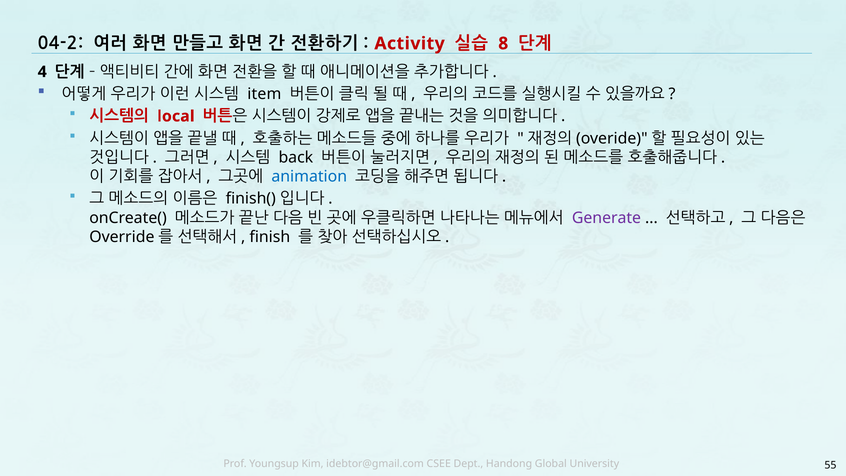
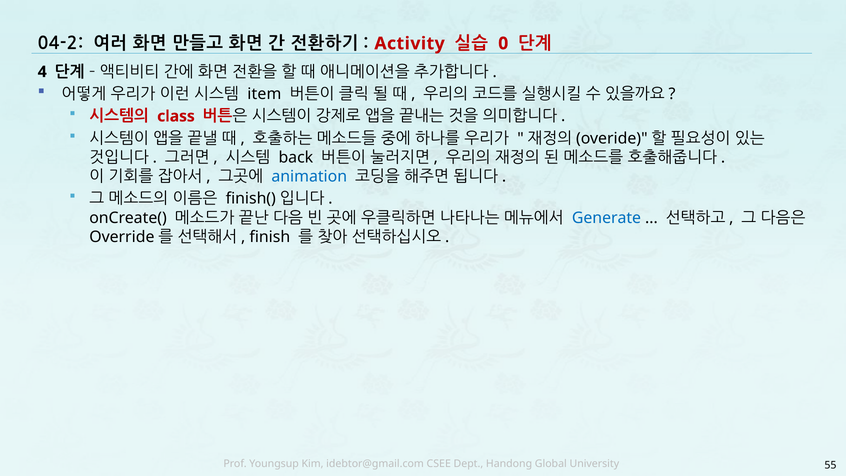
8: 8 -> 0 (503, 43)
local: local -> class (176, 116)
Generate colour: purple -> blue (606, 218)
